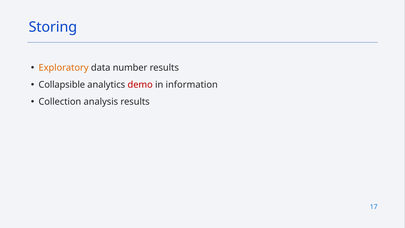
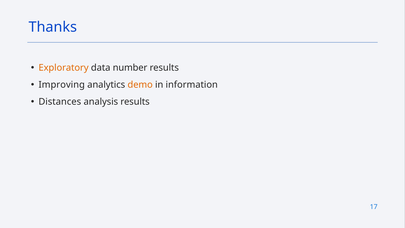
Storing: Storing -> Thanks (53, 27)
Collapsible: Collapsible -> Improving (62, 85)
demo colour: red -> orange (140, 85)
Collection: Collection -> Distances (60, 102)
